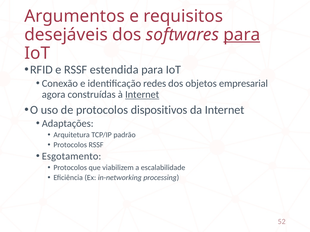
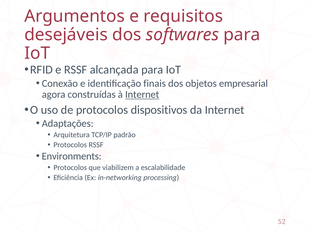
para underline: present -> none (242, 35)
estendida: estendida -> alcançada (114, 70)
redes: redes -> finais (155, 84)
Esgotamento: Esgotamento -> Environments (72, 157)
